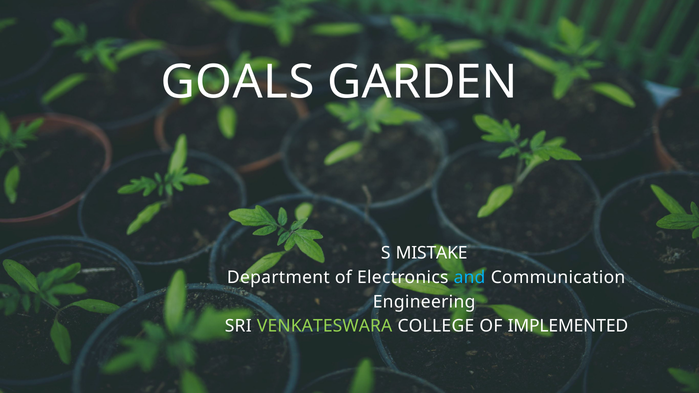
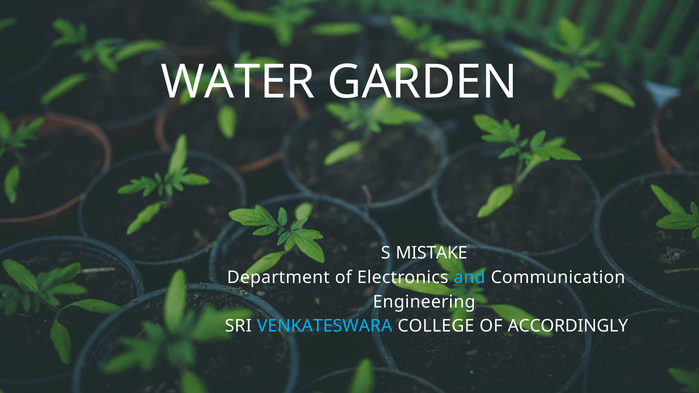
GOALS: GOALS -> WATER (238, 82)
VENKATESWARA colour: light green -> light blue (325, 326)
IMPLEMENTED: IMPLEMENTED -> ACCORDINGLY (568, 326)
